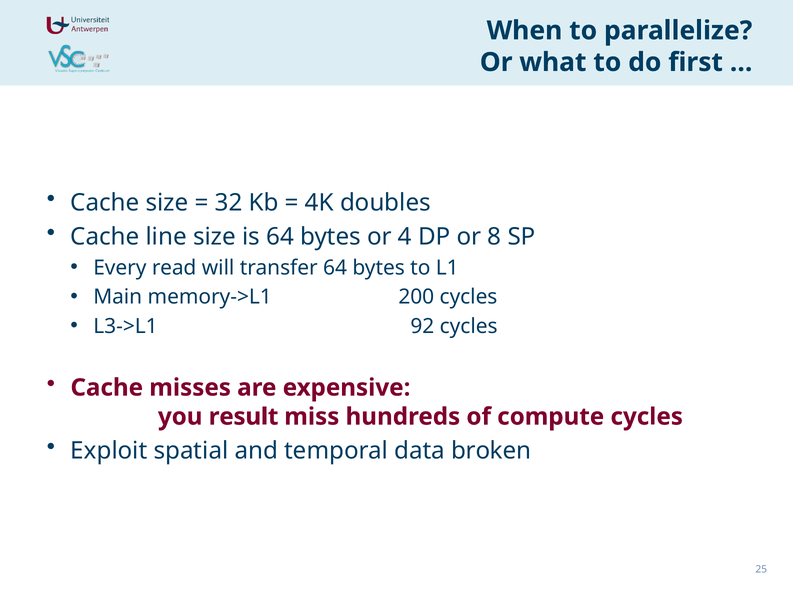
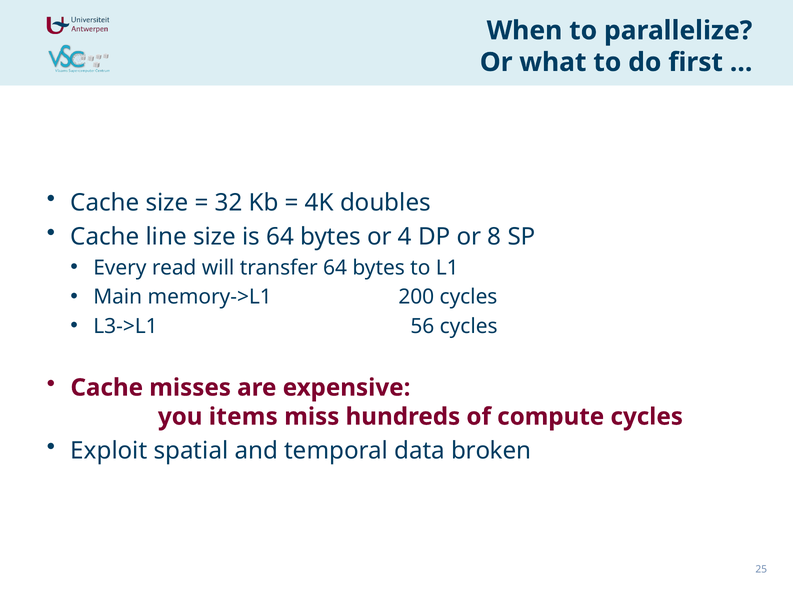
92: 92 -> 56 (422, 327)
result: result -> items (243, 417)
